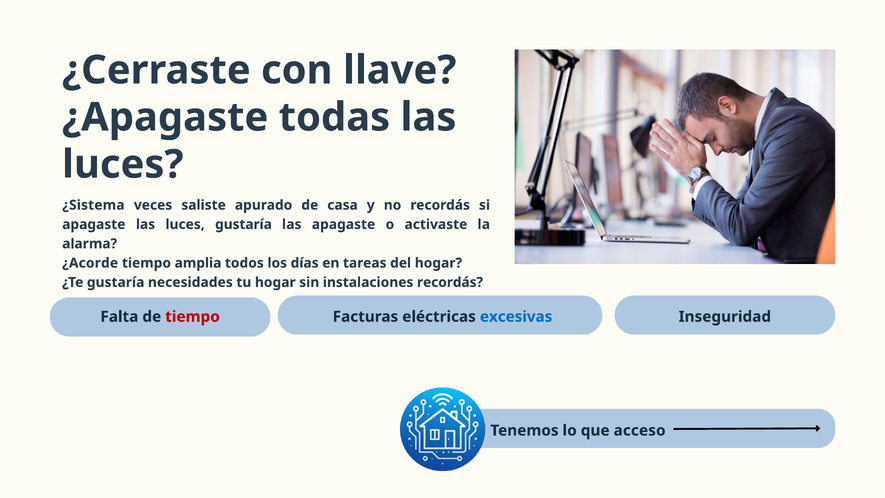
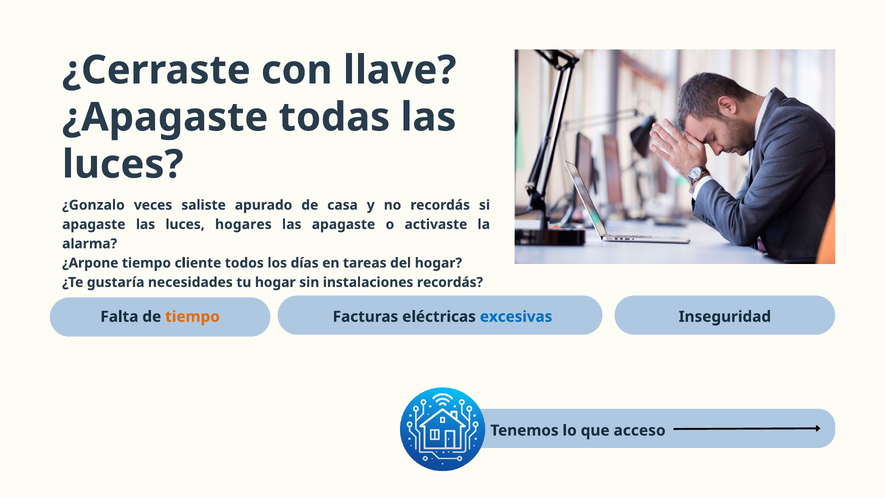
¿Sistema: ¿Sistema -> ¿Gonzalo (93, 205)
luces gustaría: gustaría -> hogares (243, 224)
¿Acorde: ¿Acorde -> ¿Arpone (90, 263)
amplia: amplia -> cliente (198, 263)
tiempo colour: red -> orange (193, 317)
